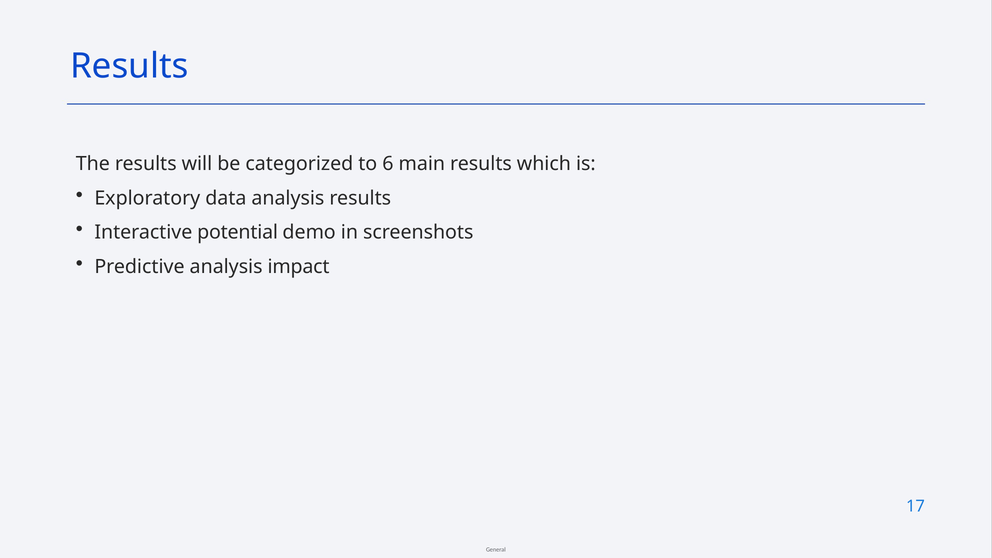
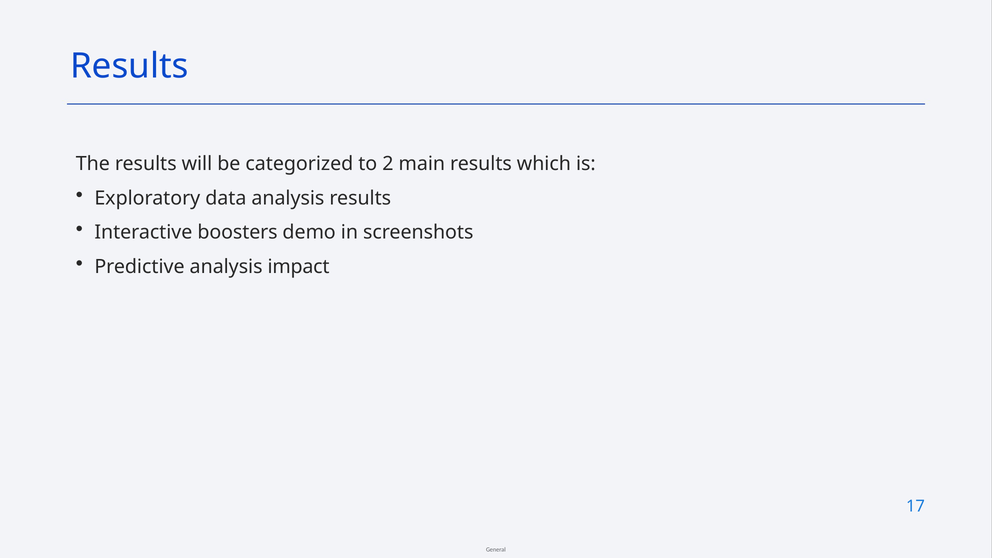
6: 6 -> 2 (388, 164)
potential: potential -> boosters (238, 232)
